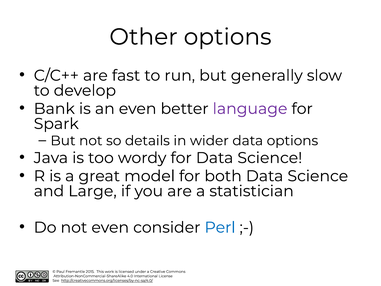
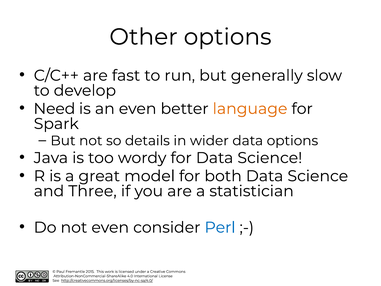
Bank: Bank -> Need (54, 109)
language colour: purple -> orange (250, 109)
Large: Large -> Three (92, 191)
